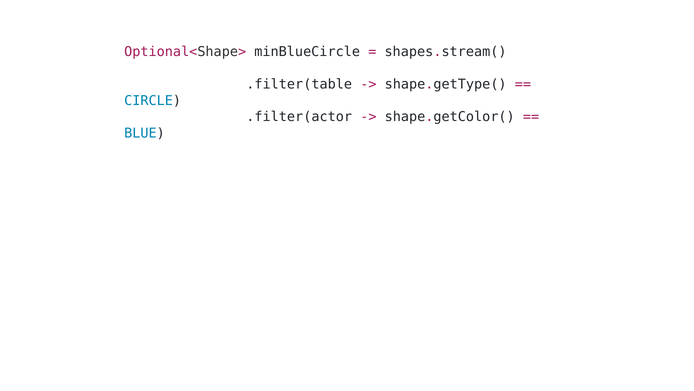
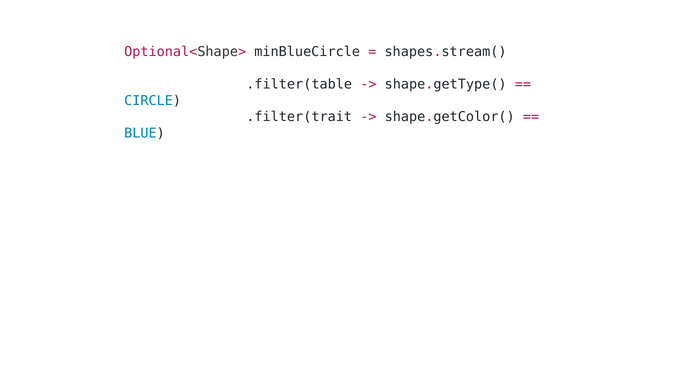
.filter(actor: .filter(actor -> .filter(trait (299, 117)
